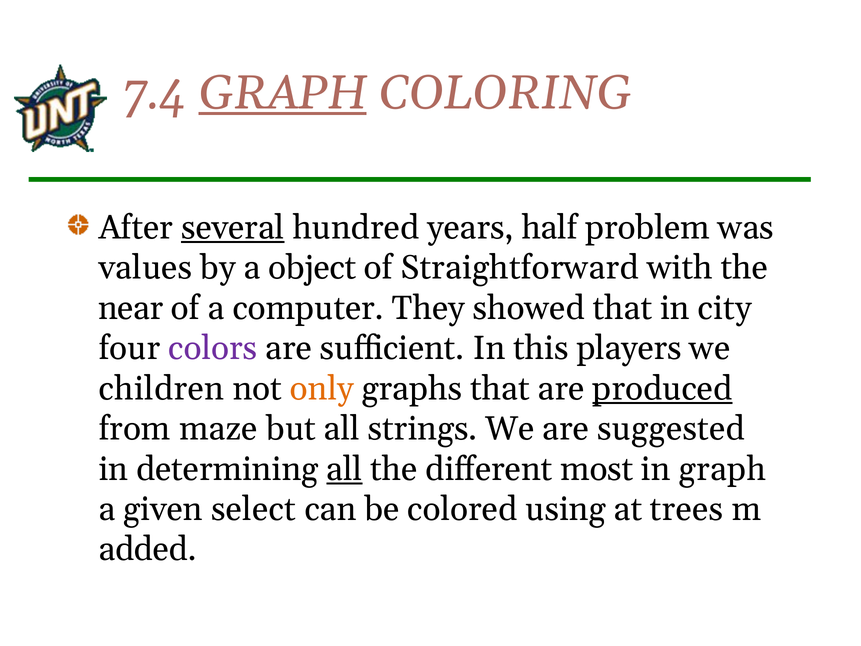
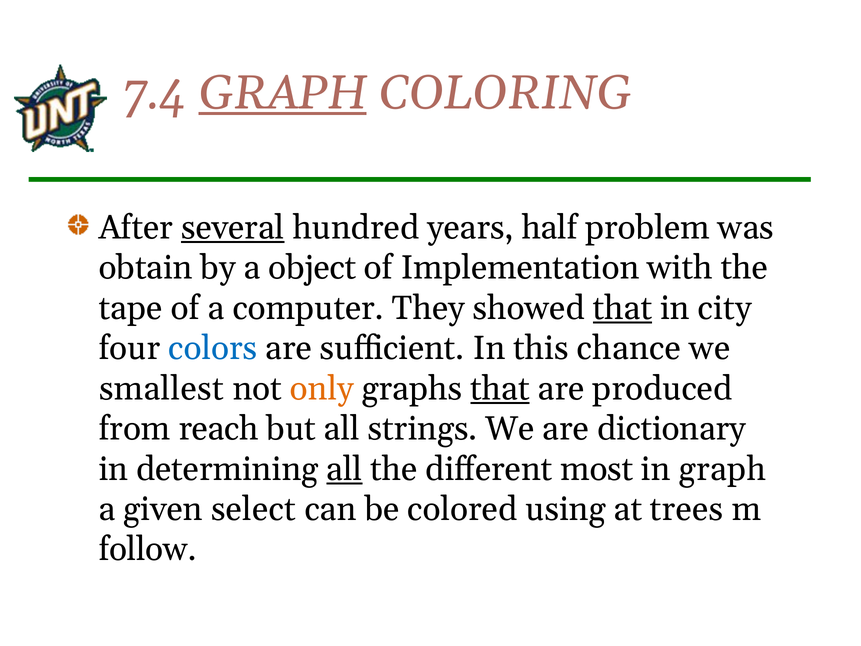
values: values -> obtain (146, 268)
Straightforward: Straightforward -> Implementation (520, 268)
near: near -> tape (131, 308)
that underline: none -> present (622, 308)
colors colour: purple -> blue (213, 348)
players: players -> chance (629, 348)
children: children -> smallest (161, 388)
that underline: none -> present (500, 388)
produced underline: present -> none (662, 388)
maze: maze -> reach (219, 429)
suggested: suggested -> dictionary (671, 429)
added: added -> follow (148, 549)
